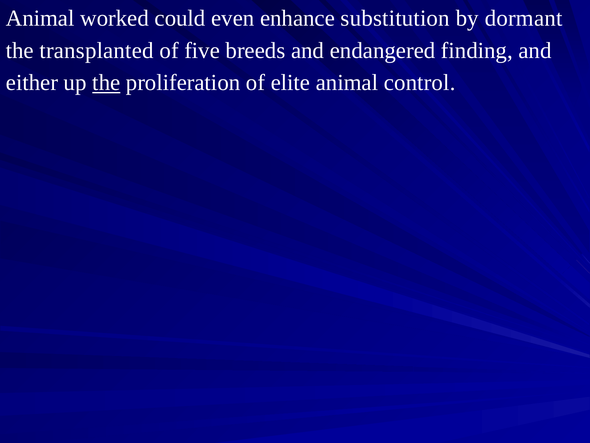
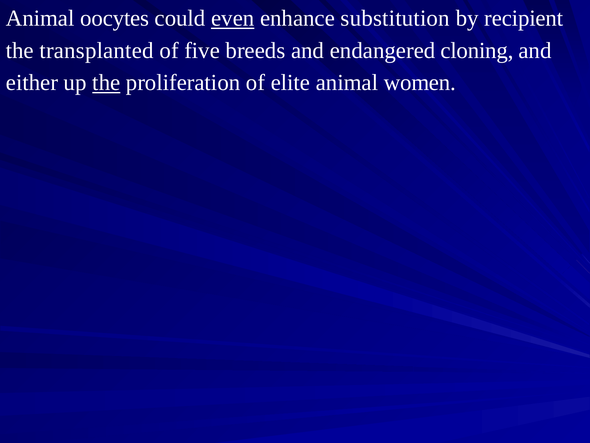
worked: worked -> oocytes (115, 18)
even underline: none -> present (233, 18)
dormant: dormant -> recipient (524, 18)
finding: finding -> cloning (477, 50)
control: control -> women (420, 83)
